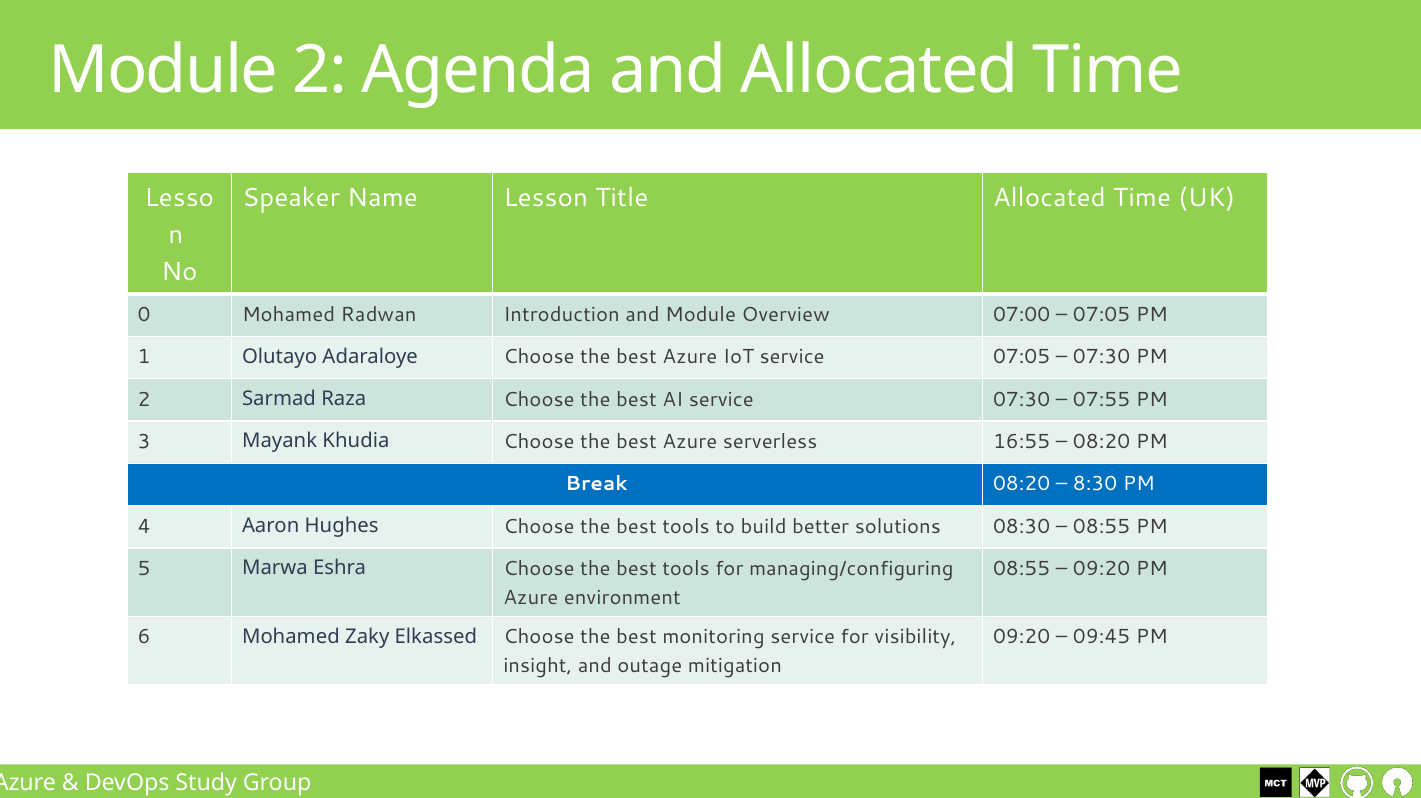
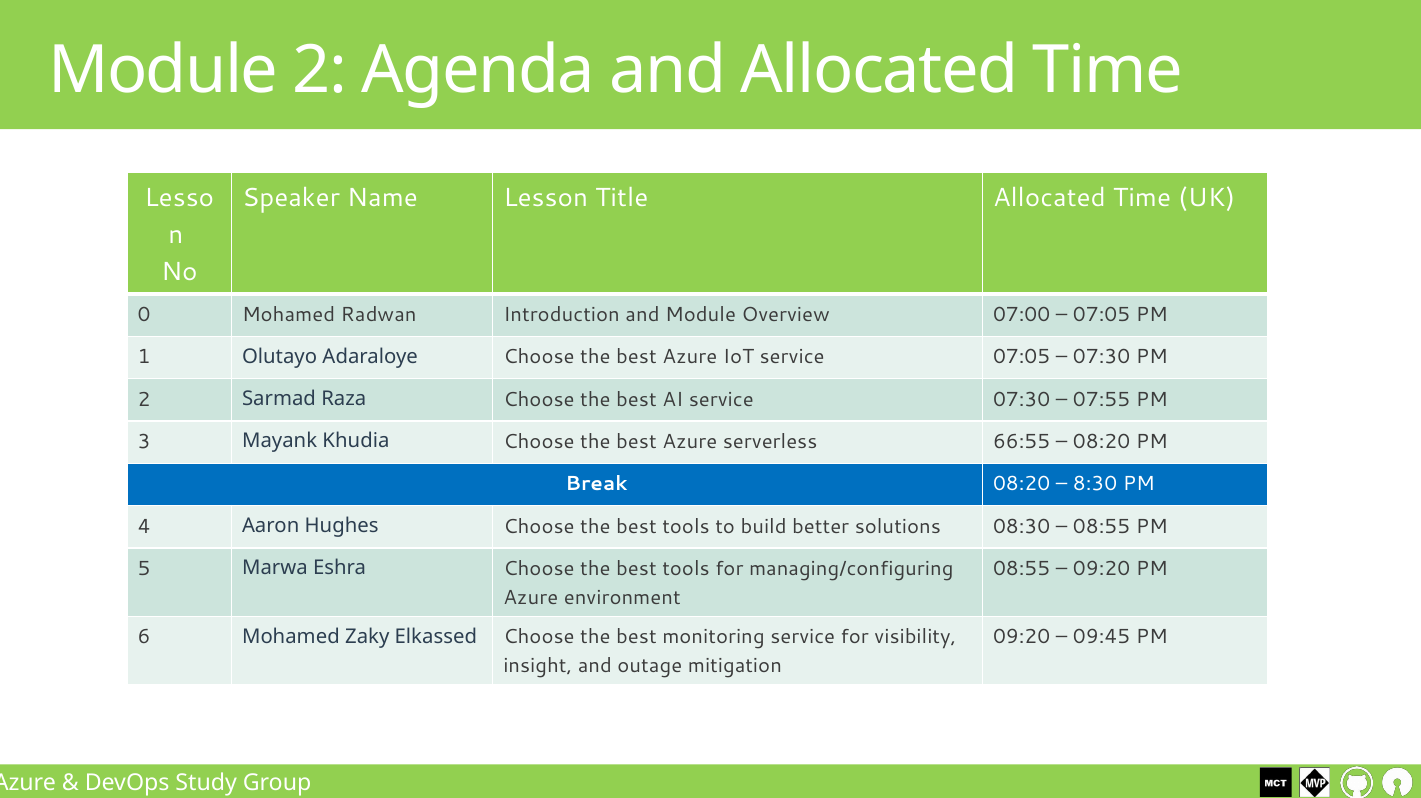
16:55: 16:55 -> 66:55 (1022, 442)
